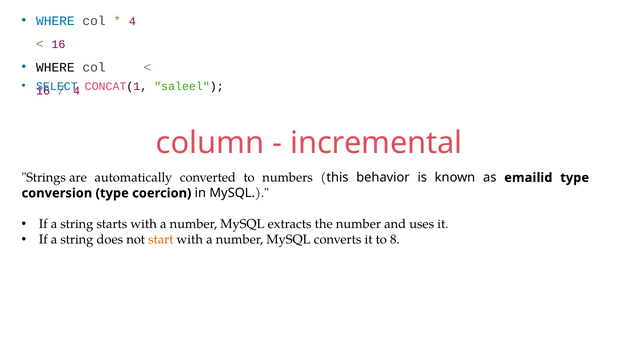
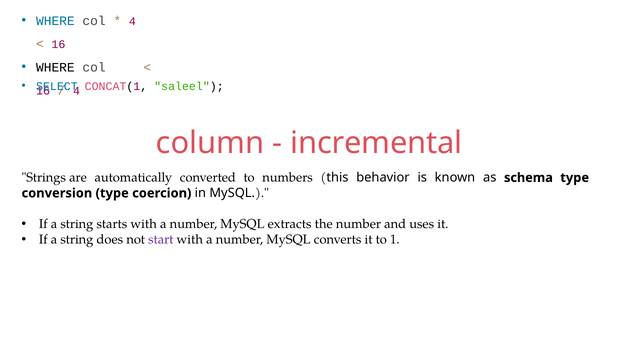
emailid: emailid -> schema (528, 177)
start colour: orange -> purple (161, 239)
8: 8 -> 1 (395, 239)
